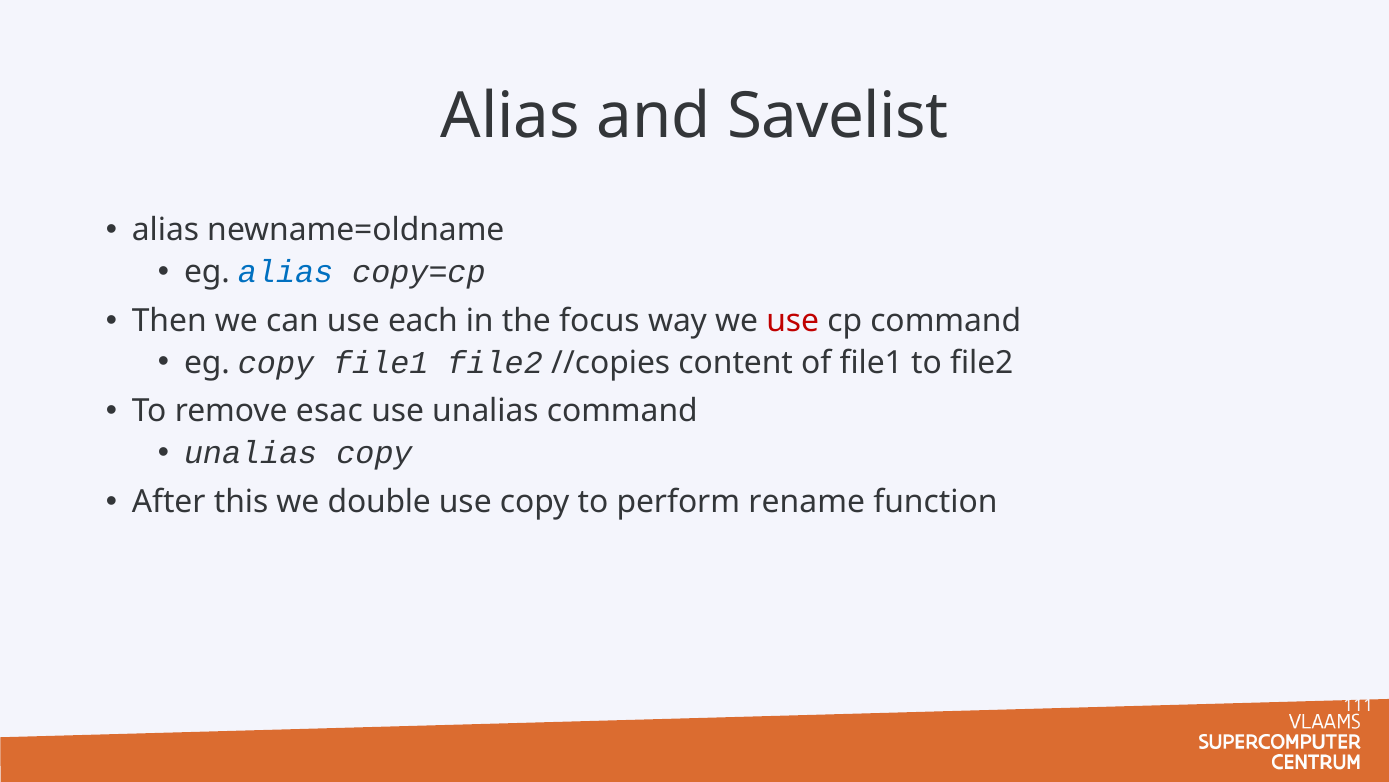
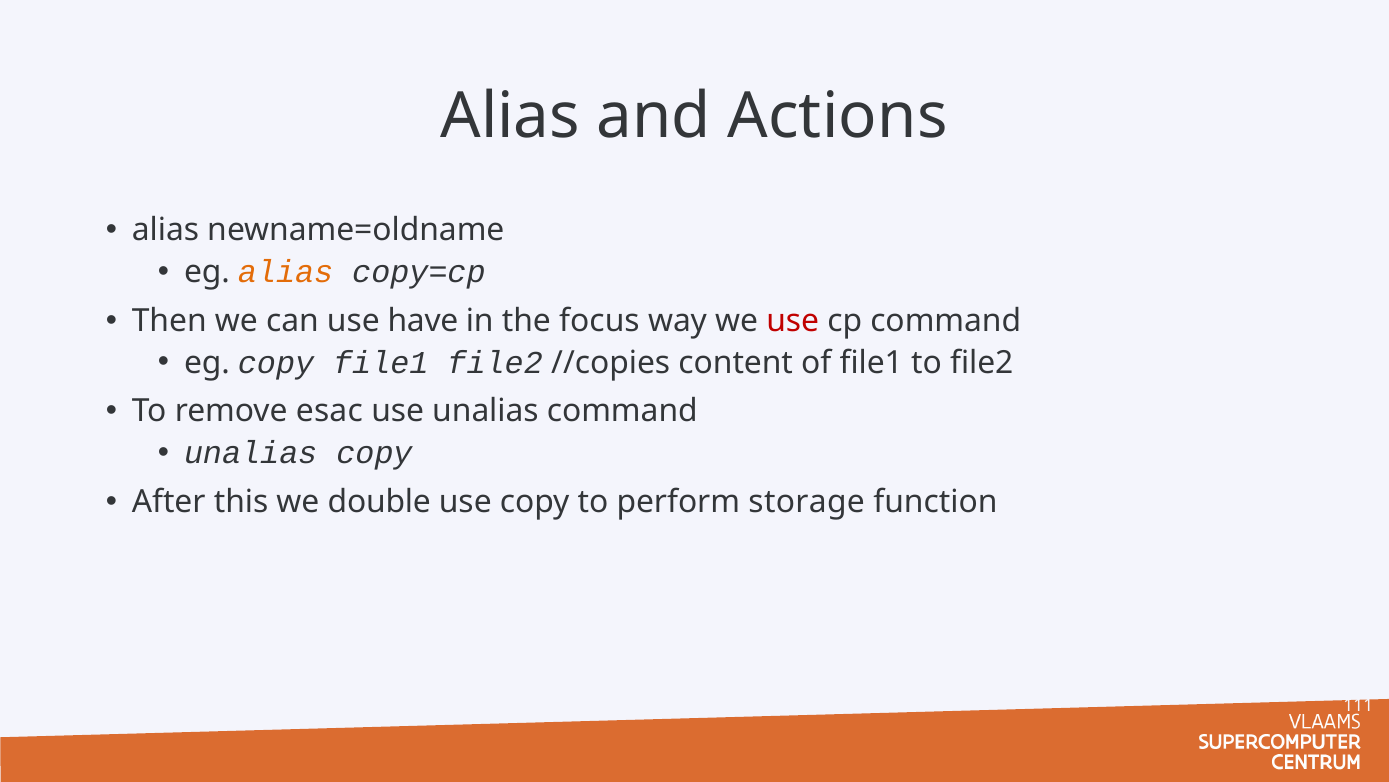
Savelist: Savelist -> Actions (837, 117)
alias colour: blue -> orange (286, 272)
each: each -> have (423, 321)
rename: rename -> storage (807, 501)
